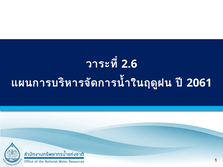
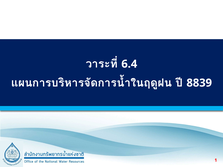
2.6: 2.6 -> 6.4 (129, 64)
2061: 2061 -> 8839 (199, 83)
